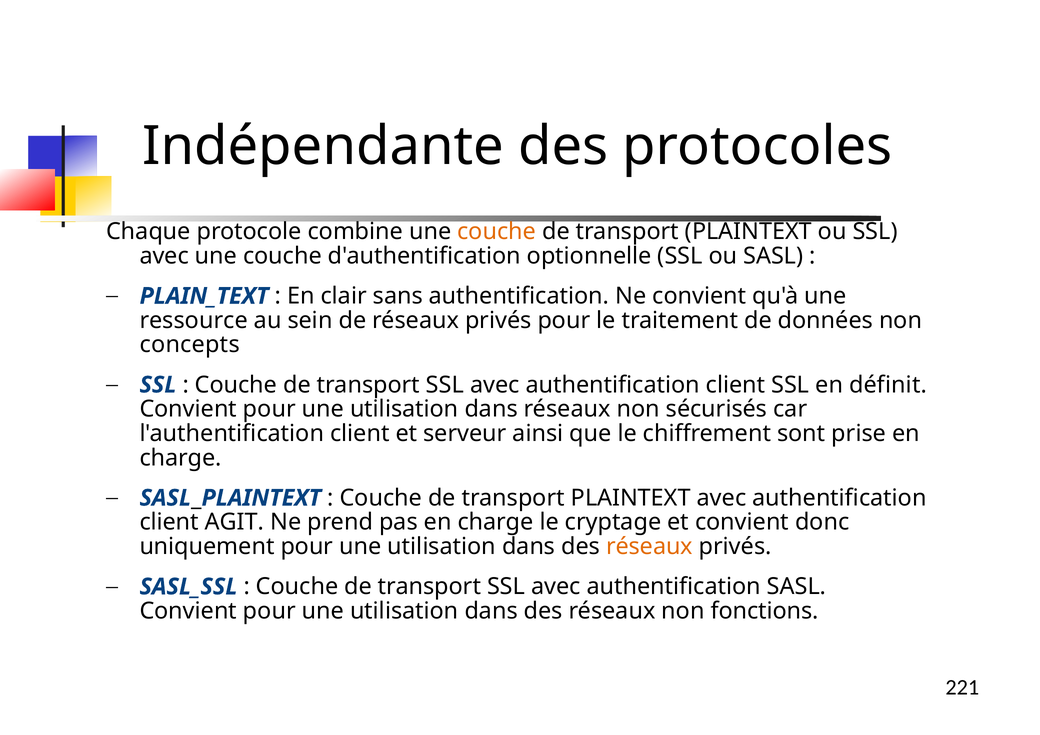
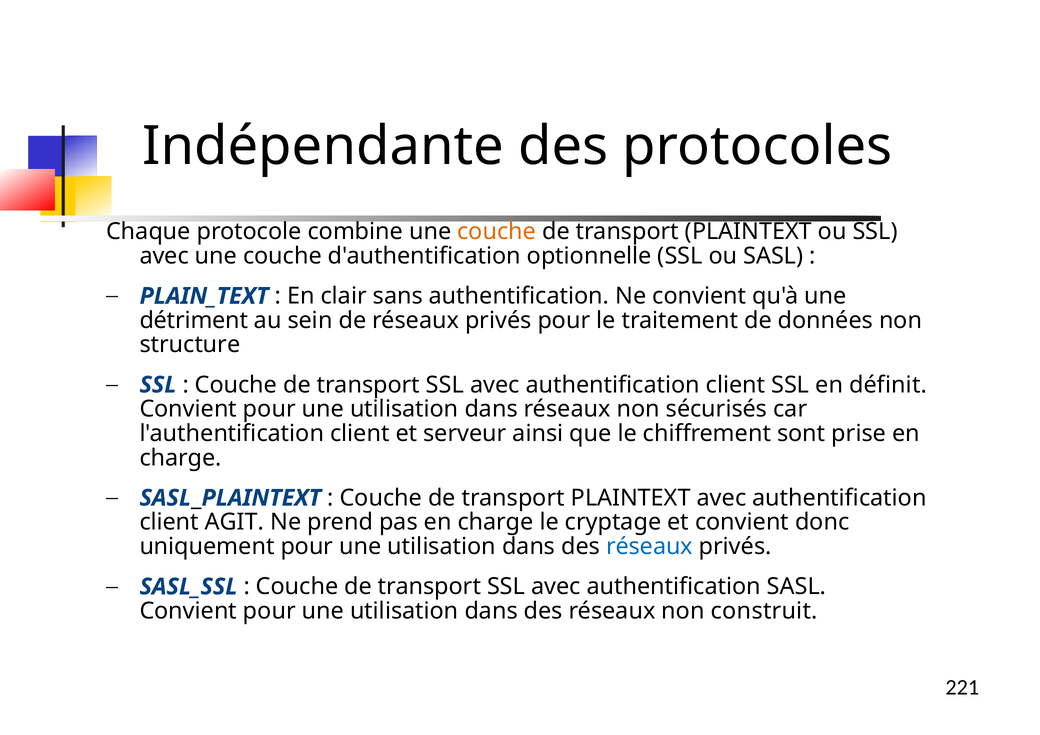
ressource: ressource -> détriment (194, 321)
concepts: concepts -> structure (190, 345)
réseaux colour: orange -> blue (649, 547)
fonctions: fonctions -> construit (764, 611)
